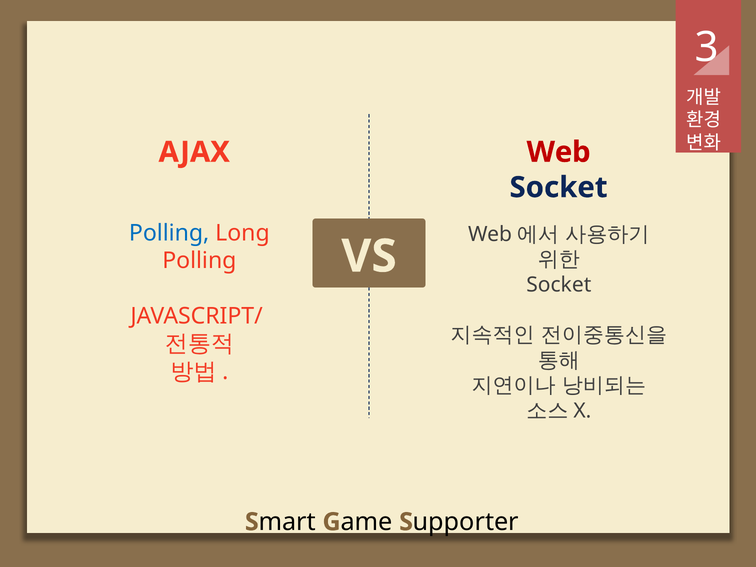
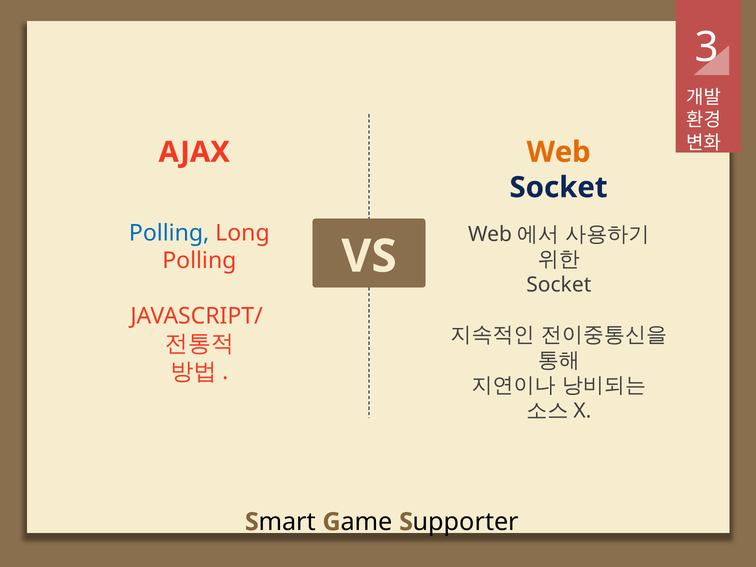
Web colour: red -> orange (559, 152)
